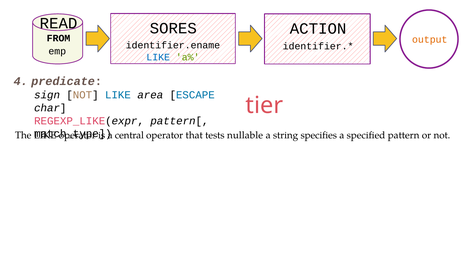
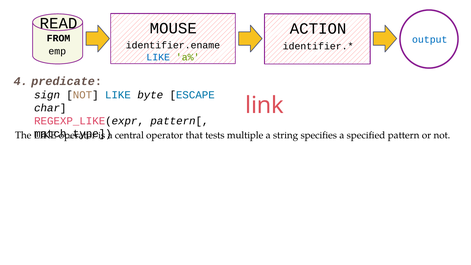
SORES: SORES -> MOUSE (173, 28)
output colour: orange -> blue (430, 40)
area: area -> byte (150, 95)
tier: tier -> link (265, 105)
nullable: nullable -> multiple (245, 135)
